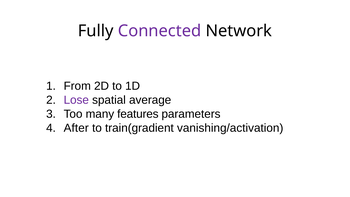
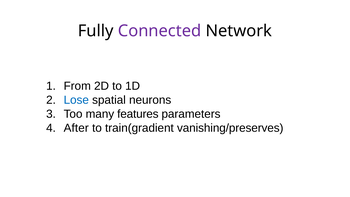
Lose colour: purple -> blue (76, 100)
average: average -> neurons (150, 100)
vanishing/activation: vanishing/activation -> vanishing/preserves (230, 128)
